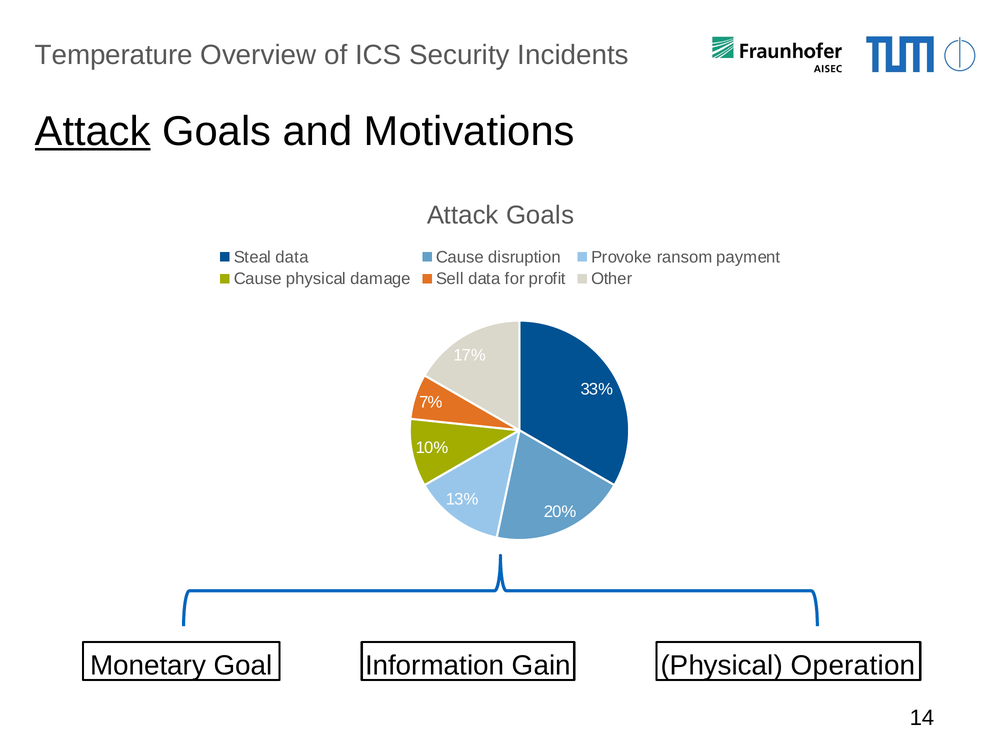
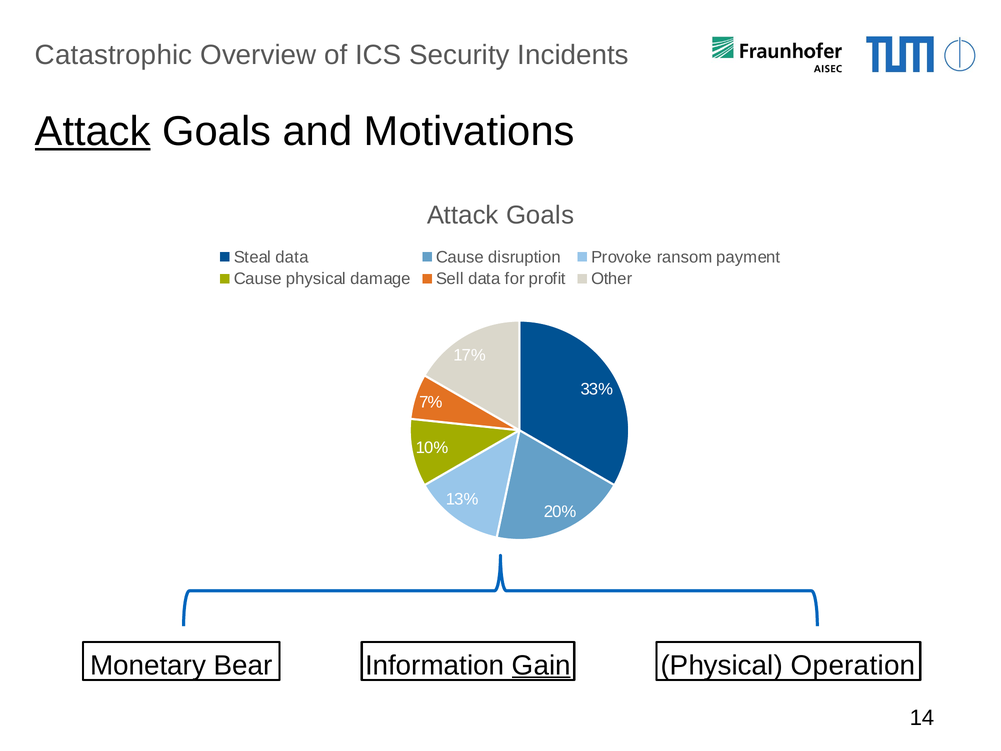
Temperature: Temperature -> Catastrophic (114, 55)
Goal: Goal -> Bear (243, 665)
Gain underline: none -> present (541, 665)
